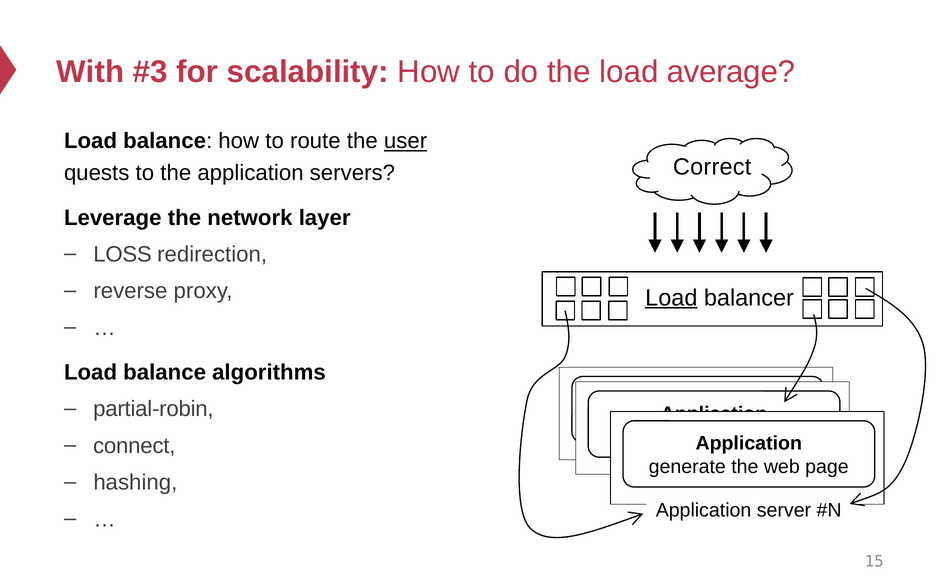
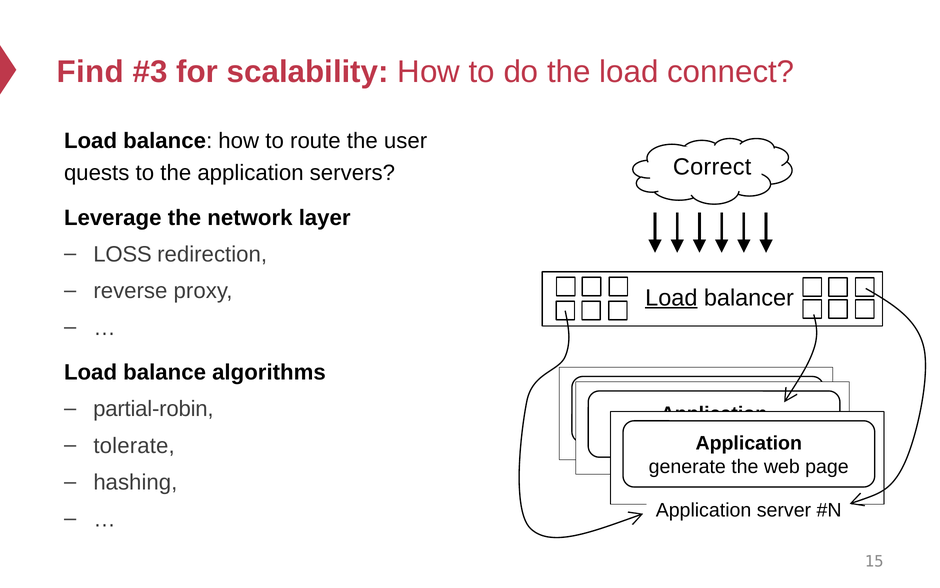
With: With -> Find (90, 72)
average: average -> connect (731, 72)
user underline: present -> none (406, 141)
connect: connect -> tolerate (134, 445)
